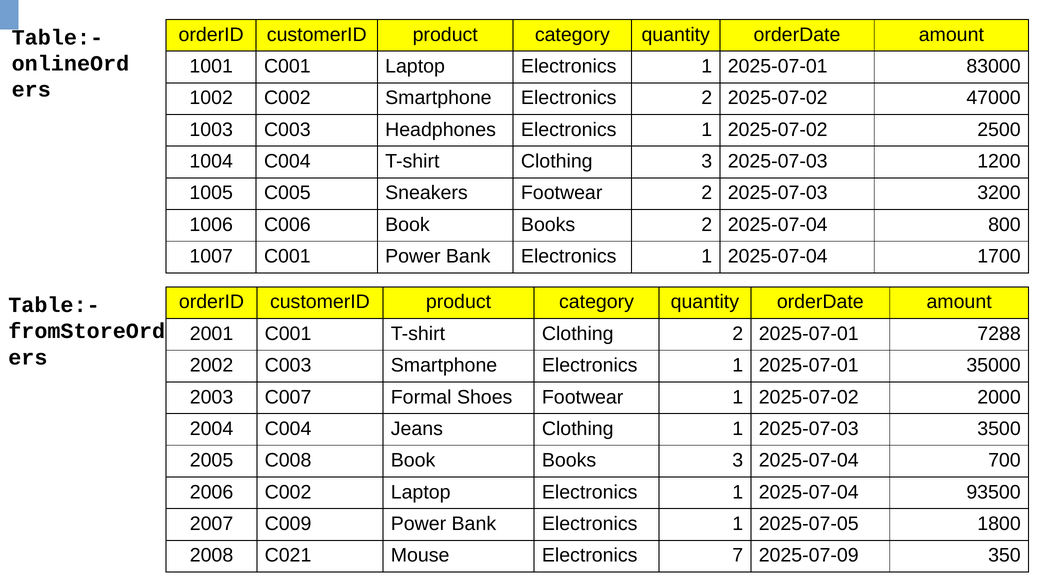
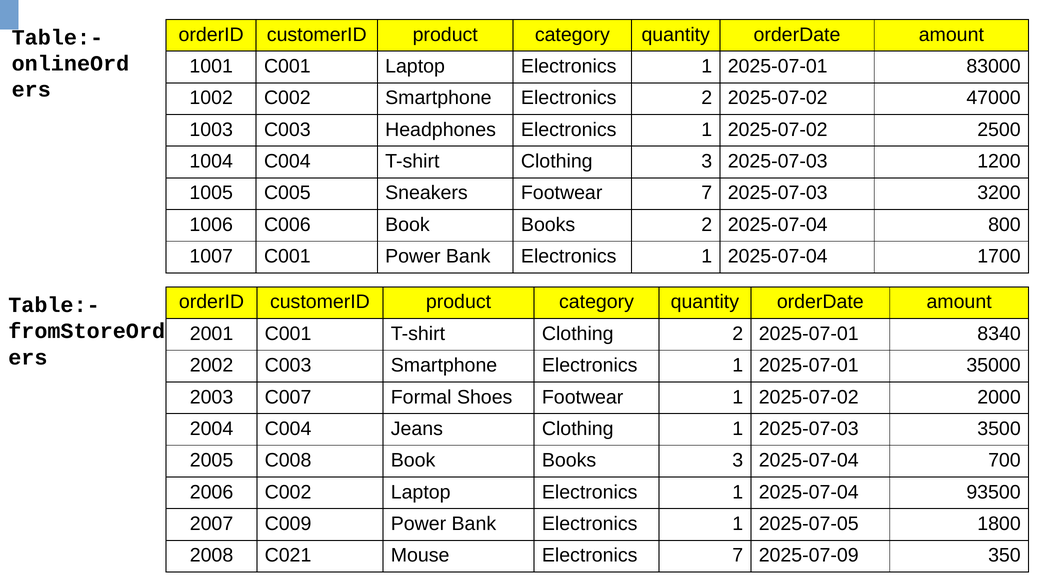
Footwear 2: 2 -> 7 (707, 193)
7288: 7288 -> 8340 (999, 334)
